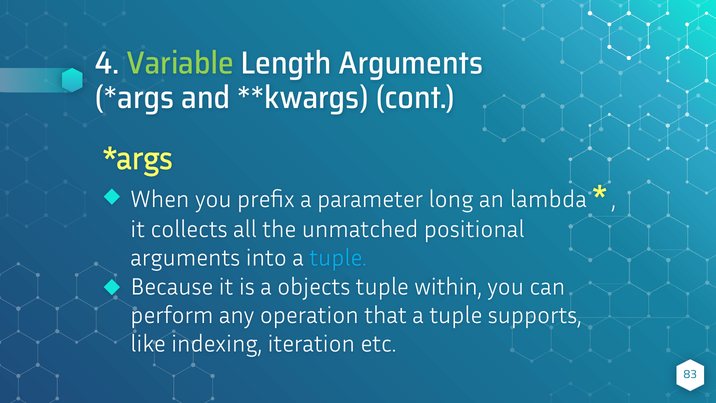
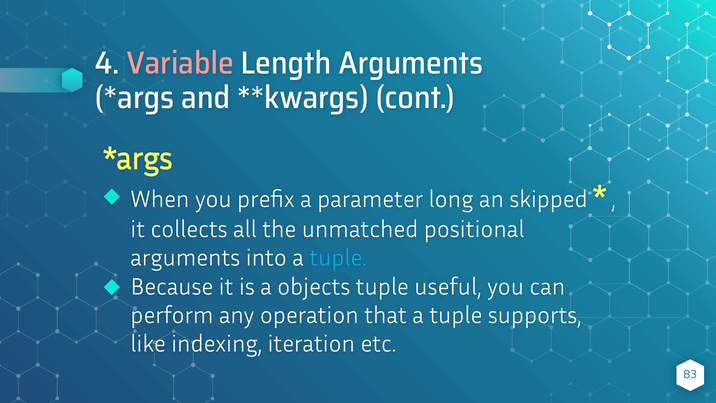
Variable colour: light green -> pink (180, 63)
lambda: lambda -> skipped (549, 199)
within: within -> useful (448, 287)
